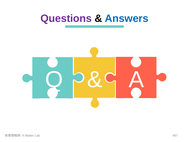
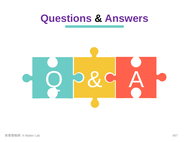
Answers colour: blue -> purple (127, 18)
